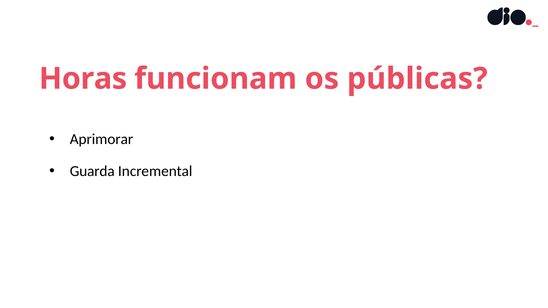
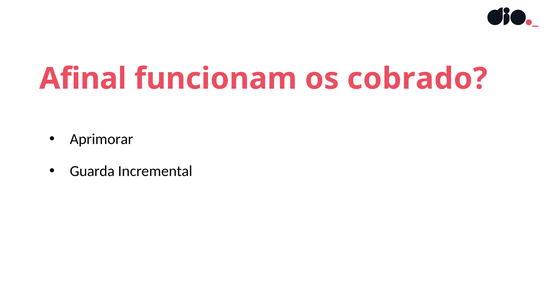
Horas: Horas -> Afinal (83, 79)
públicas: públicas -> cobrado (417, 79)
